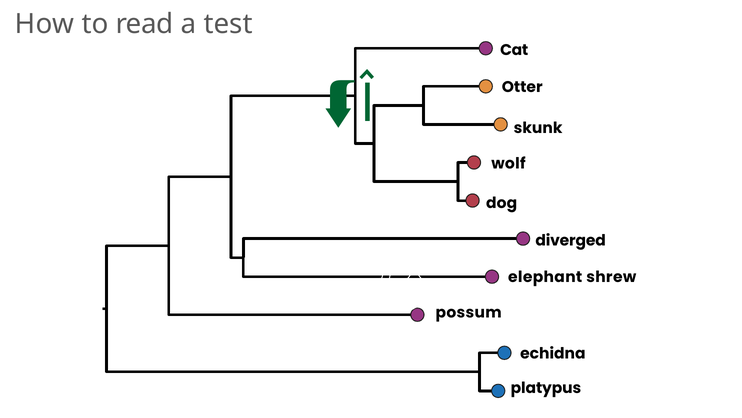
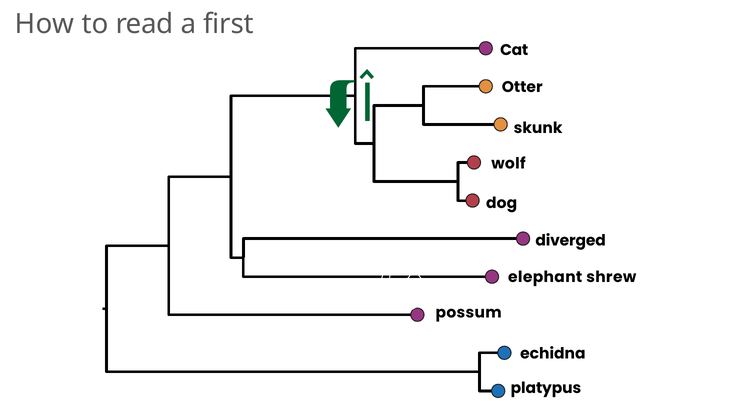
test: test -> first (228, 24)
